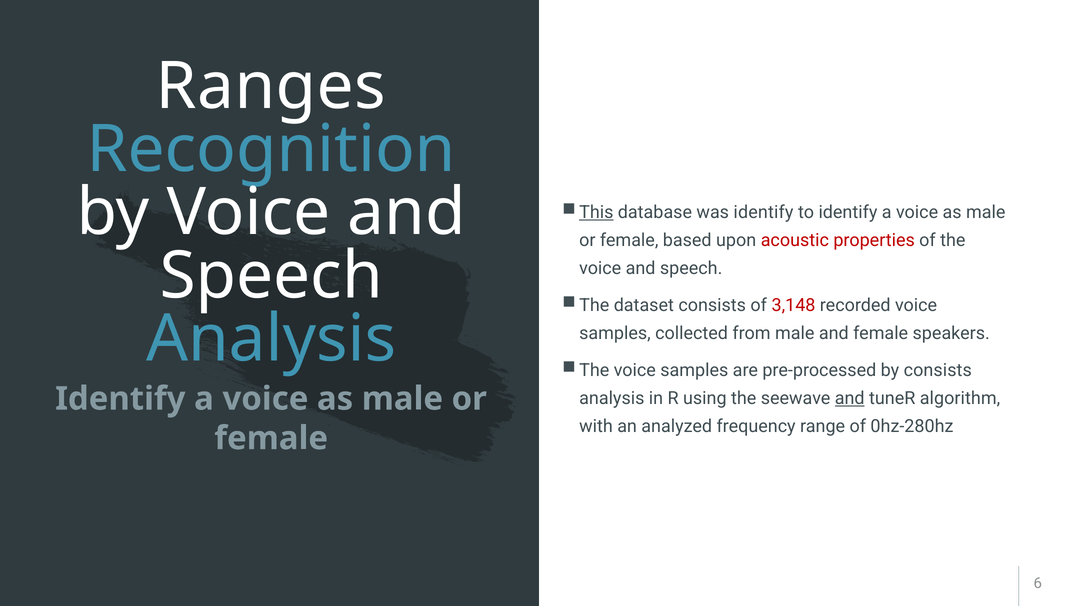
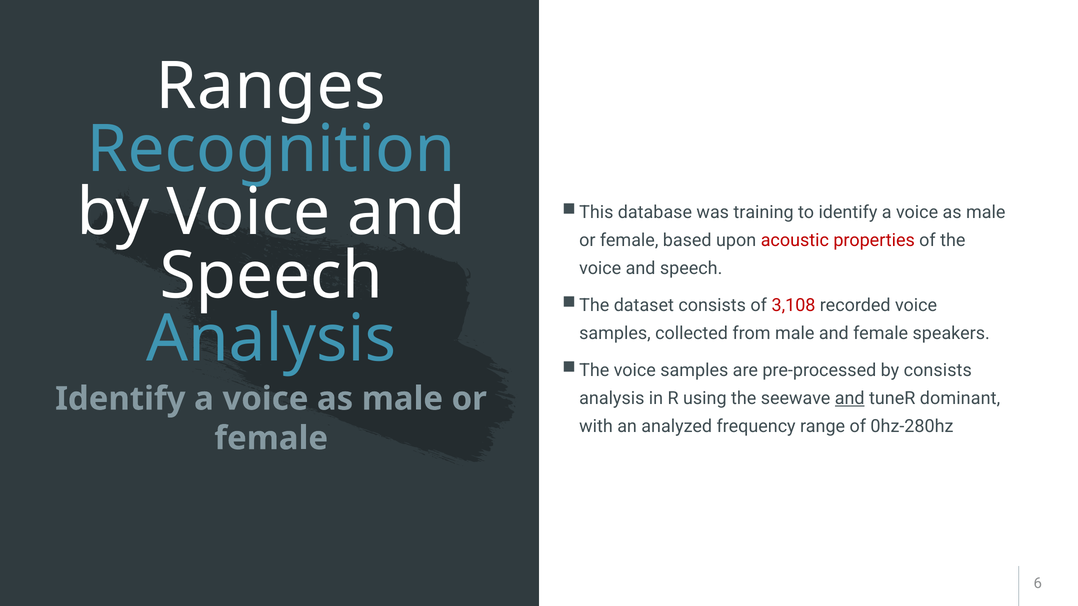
This underline: present -> none (596, 212)
was identify: identify -> training (764, 212)
3,148: 3,148 -> 3,108 (794, 305)
algorithm: algorithm -> dominant (960, 398)
